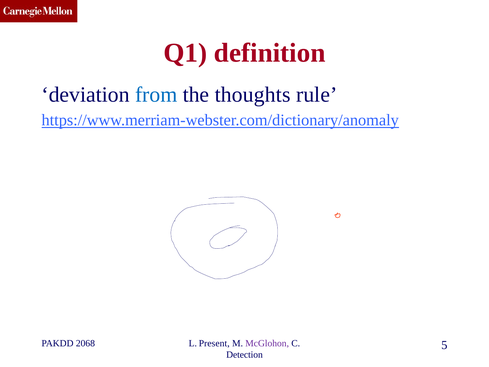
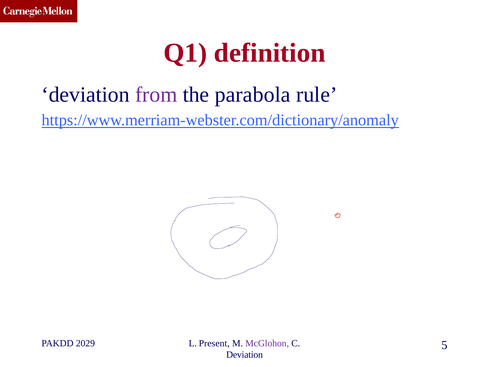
from colour: blue -> purple (156, 94)
thoughts: thoughts -> parabola (253, 94)
2068: 2068 -> 2029 (85, 343)
Detection: Detection -> Deviation (245, 354)
